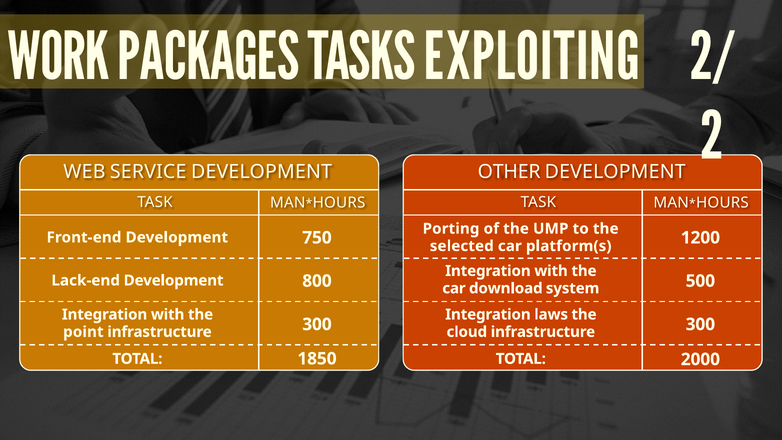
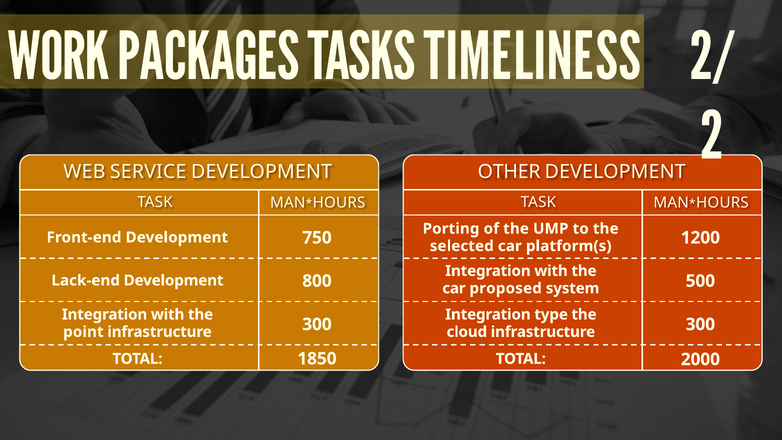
EXPLOITING: EXPLOITING -> TIMELINESS (532, 57)
download: download -> proposed (506, 288)
laws: laws -> type (551, 314)
